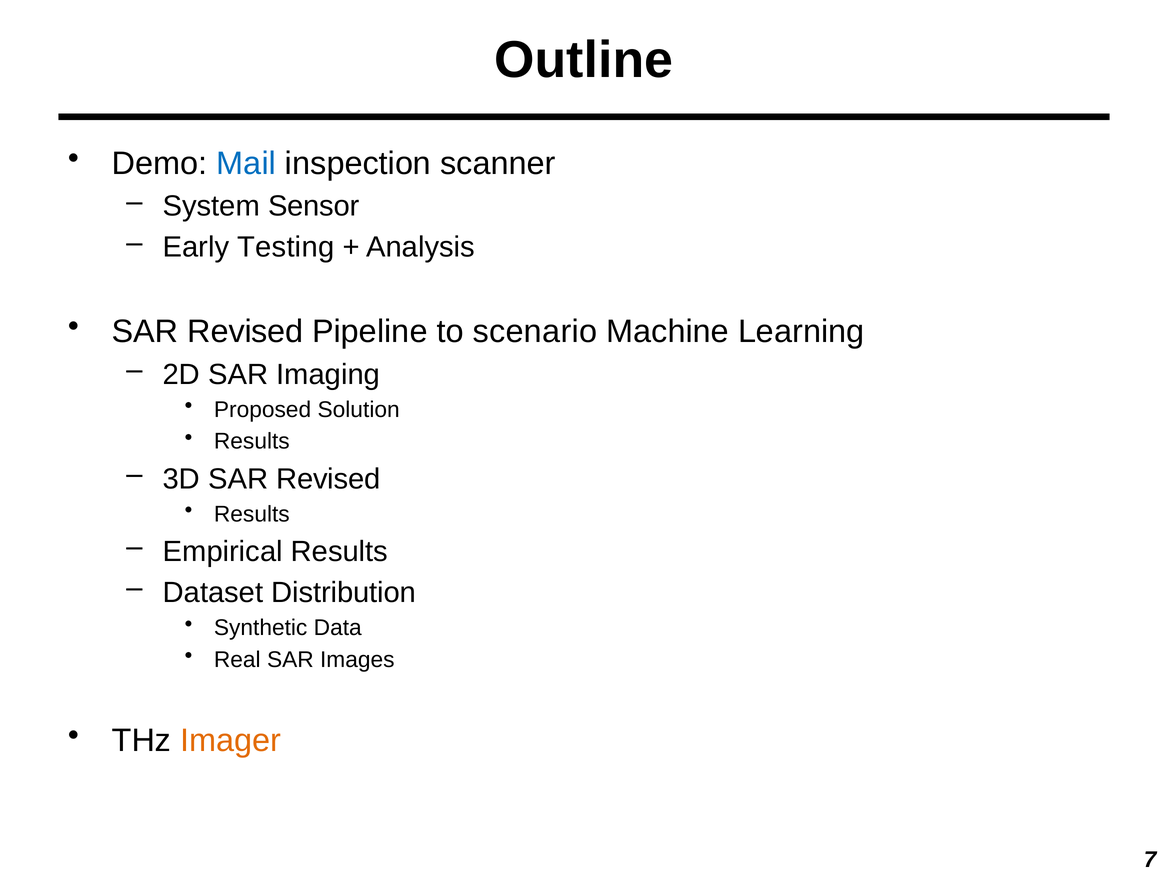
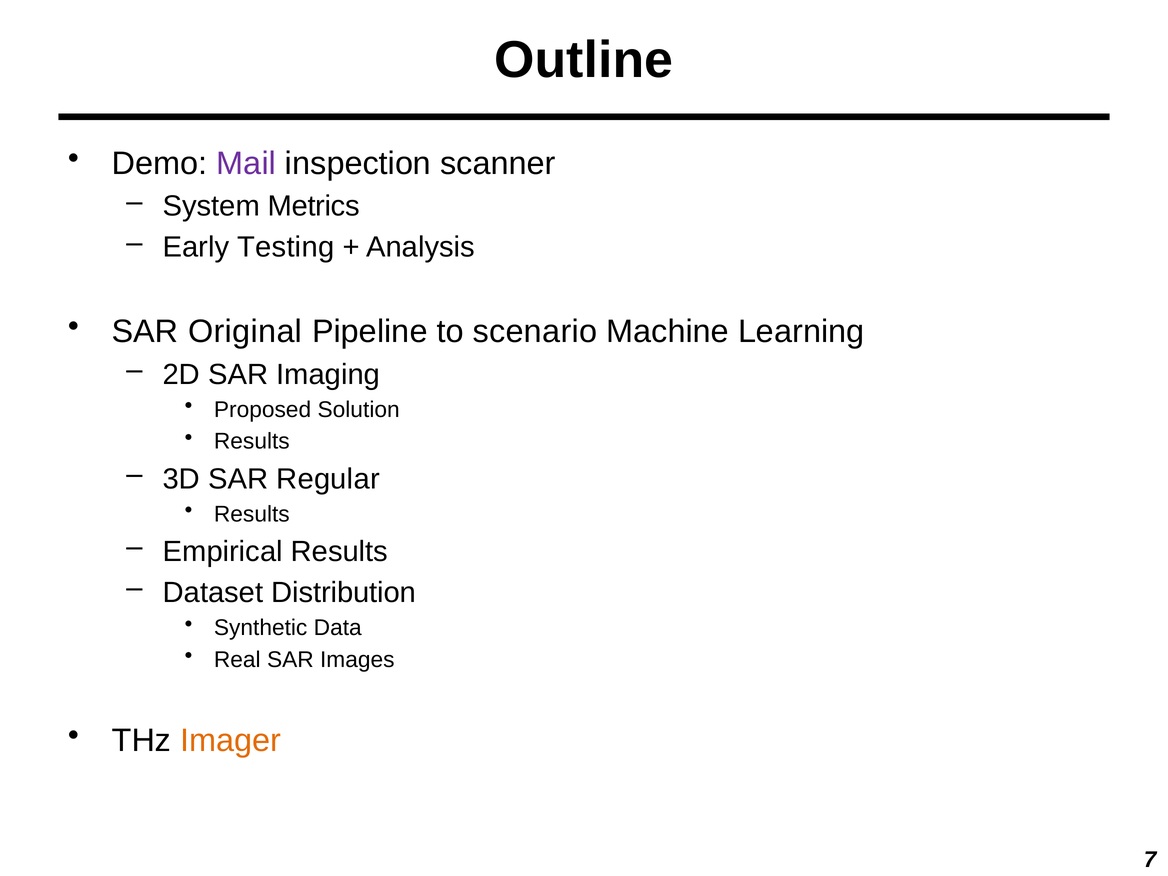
Mail colour: blue -> purple (246, 164)
Sensor: Sensor -> Metrics (314, 206)
Revised: Revised -> Original (245, 332)
3D SAR Revised: Revised -> Regular (328, 479)
